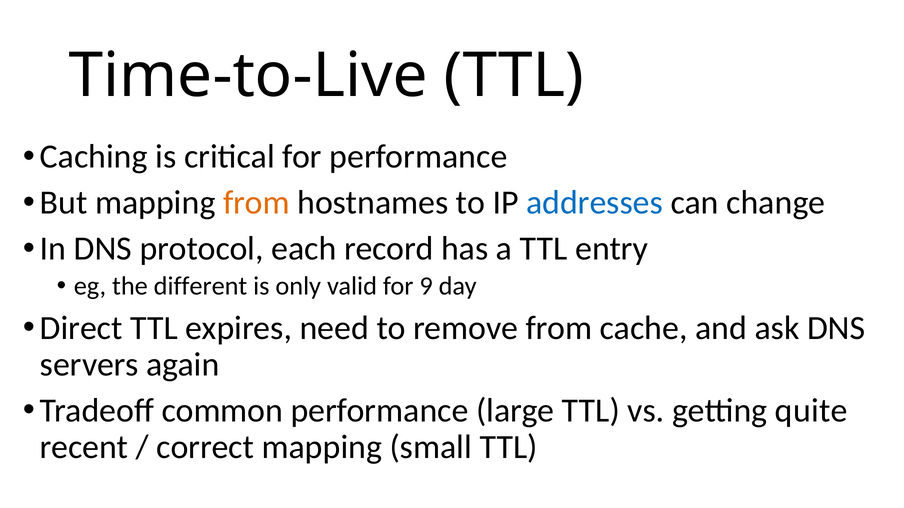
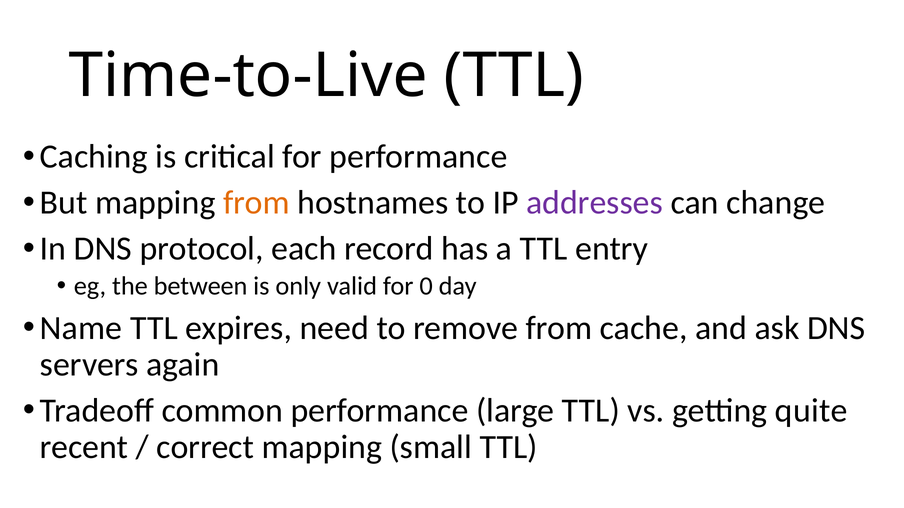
addresses colour: blue -> purple (595, 203)
different: different -> between (201, 286)
9: 9 -> 0 (426, 286)
Direct: Direct -> Name (81, 328)
